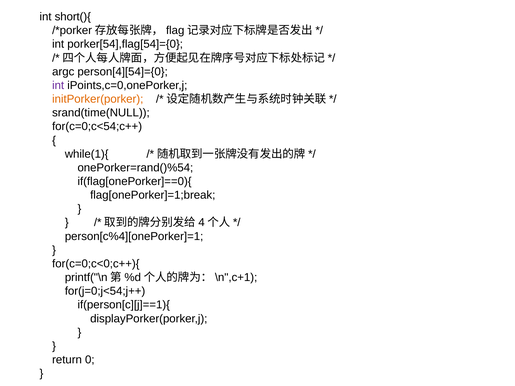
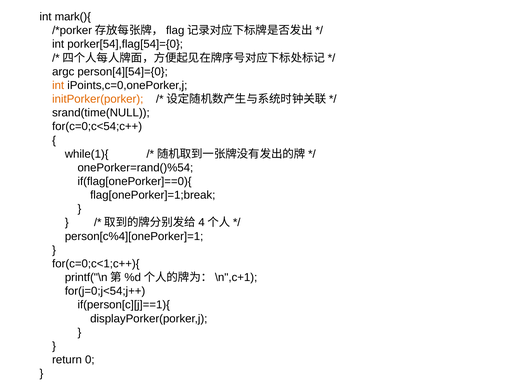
short(){: short(){ -> mark(){ (73, 17)
int colour: purple -> orange (58, 85)
for(c=0;c<0;c++){: for(c=0;c<0;c++){ -> for(c=0;c<1;c++){ (96, 264)
